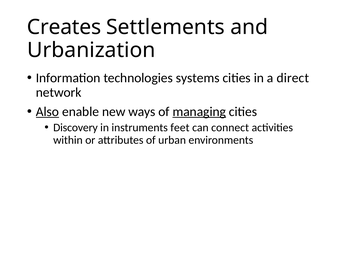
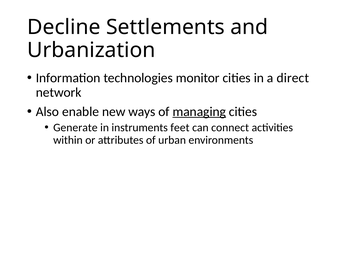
Creates: Creates -> Decline (64, 27)
systems: systems -> monitor (198, 78)
Also underline: present -> none (47, 112)
Discovery: Discovery -> Generate (75, 128)
